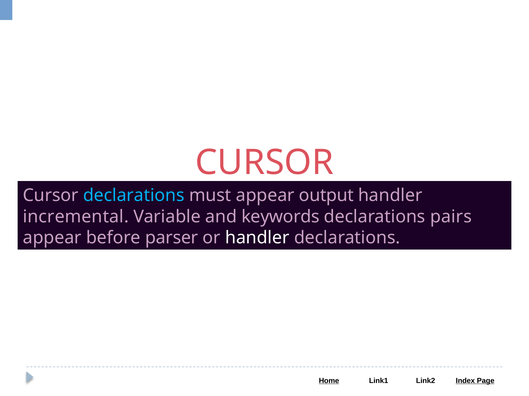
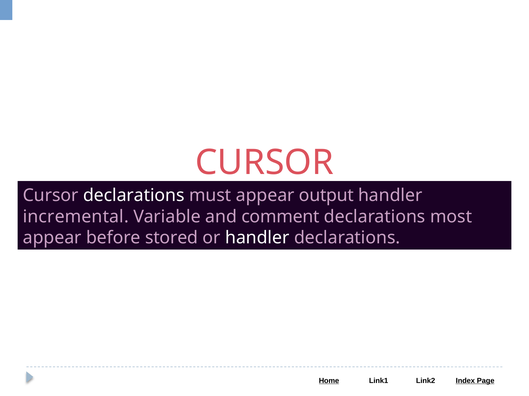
declarations colour: light blue -> white (134, 196)
keywords: keywords -> comment (281, 217)
pairs: pairs -> most (451, 217)
parser: parser -> stored (172, 238)
